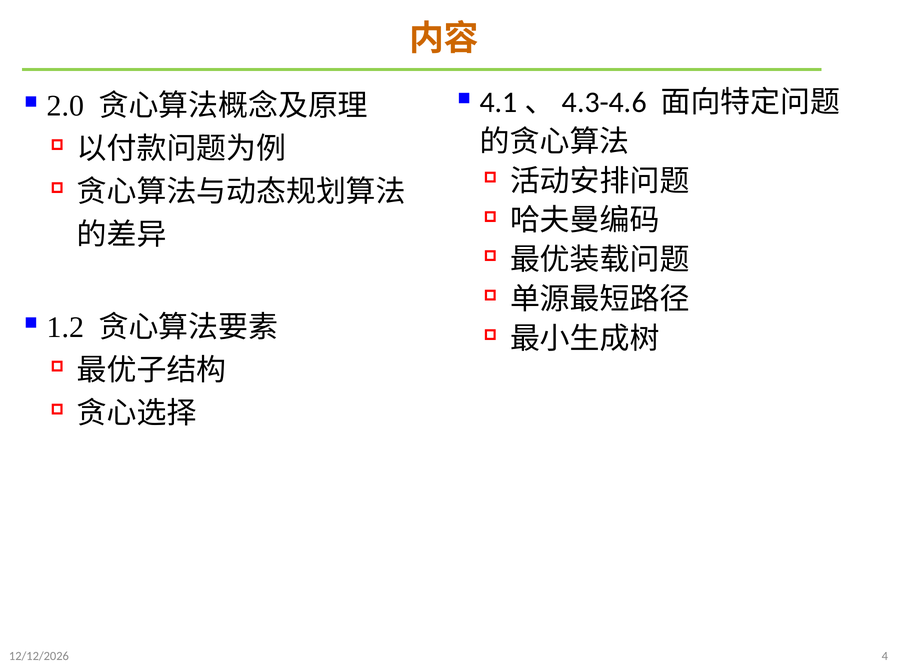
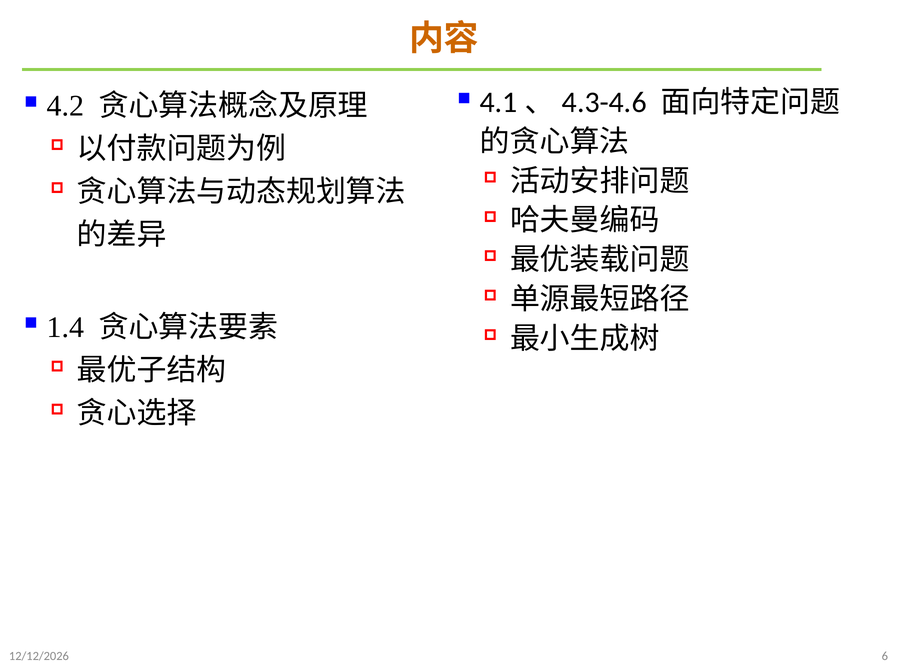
2.0: 2.0 -> 4.2 (65, 106)
1.2: 1.2 -> 1.4 (65, 328)
4: 4 -> 6 (885, 657)
